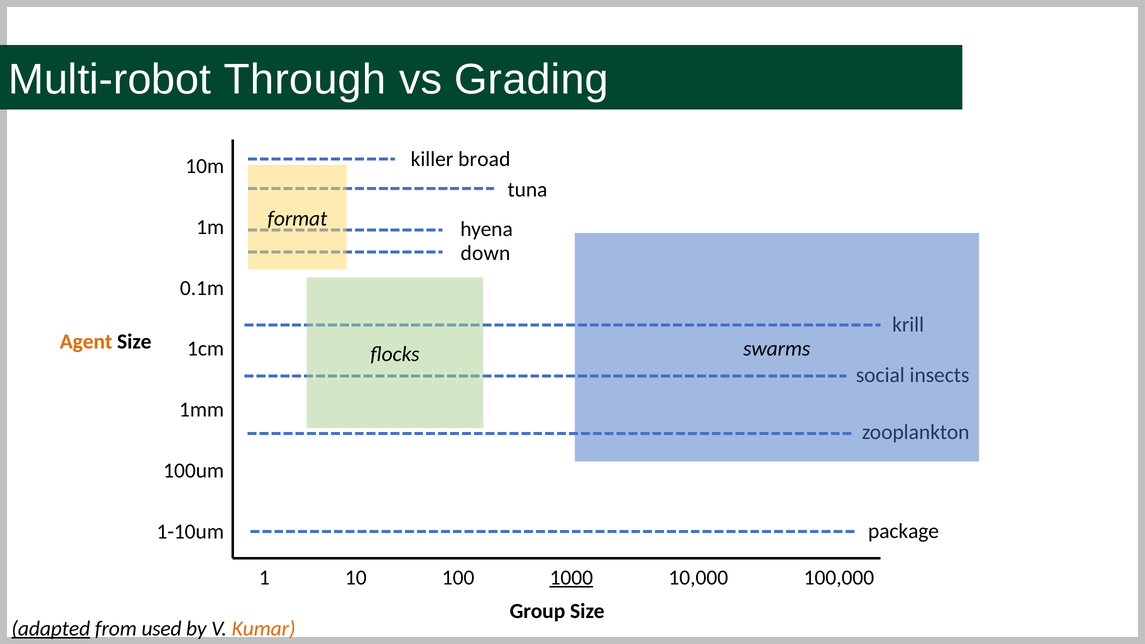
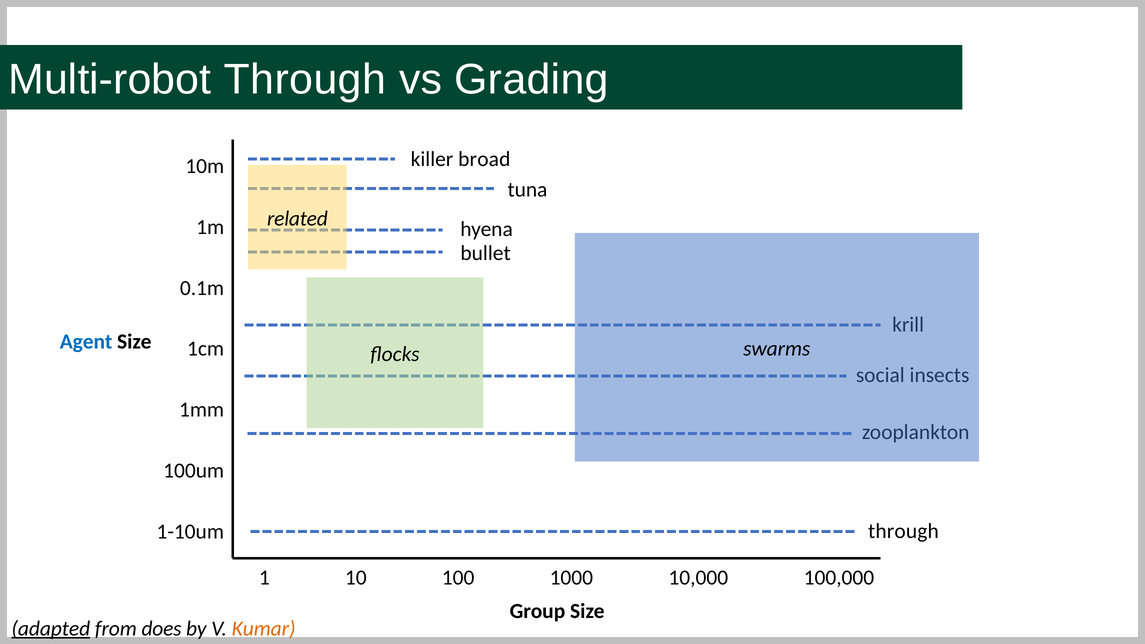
format: format -> related (297, 219)
down: down -> bullet (486, 253)
Agent colour: orange -> blue (86, 342)
package: package -> through (903, 531)
1000 underline: present -> none (571, 578)
used: used -> does (162, 628)
